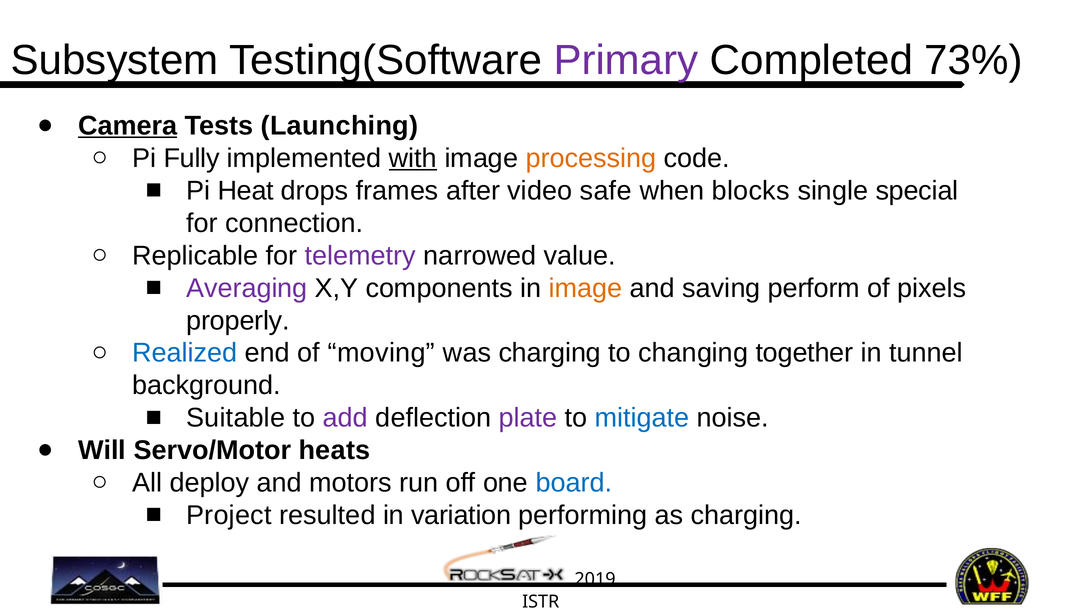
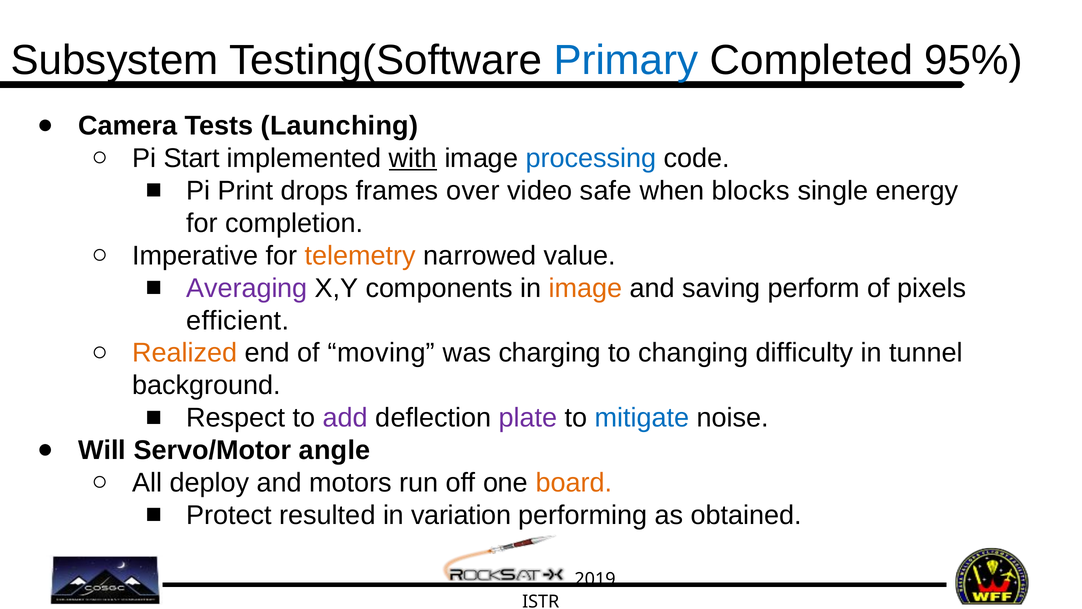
Primary colour: purple -> blue (626, 60)
73%: 73% -> 95% (974, 60)
Camera underline: present -> none (128, 126)
Fully: Fully -> Start (192, 158)
processing colour: orange -> blue (591, 158)
Heat: Heat -> Print (246, 191)
after: after -> over (473, 191)
special: special -> energy (917, 191)
connection: connection -> completion (294, 223)
Replicable: Replicable -> Imperative (195, 255)
telemetry colour: purple -> orange (360, 255)
properly: properly -> efficient (238, 320)
Realized colour: blue -> orange (185, 353)
together: together -> difficulty (804, 353)
Suitable: Suitable -> Respect (236, 418)
heats: heats -> angle (335, 450)
board colour: blue -> orange (574, 483)
Project: Project -> Protect (229, 515)
as charging: charging -> obtained (746, 515)
